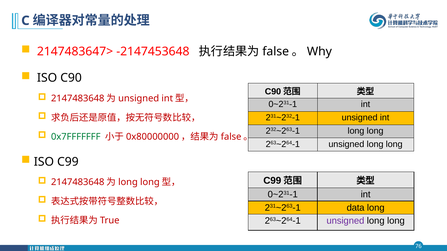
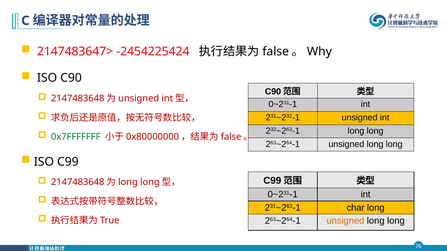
-2147453648: -2147453648 -> -2454225424 (153, 52)
data: data -> char (356, 208)
unsigned colour: purple -> orange (345, 221)
